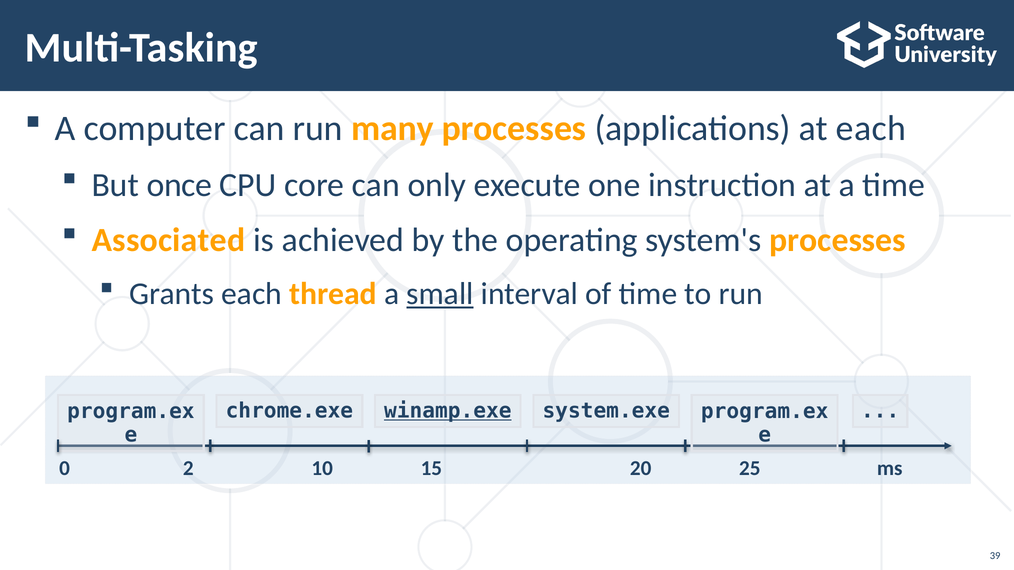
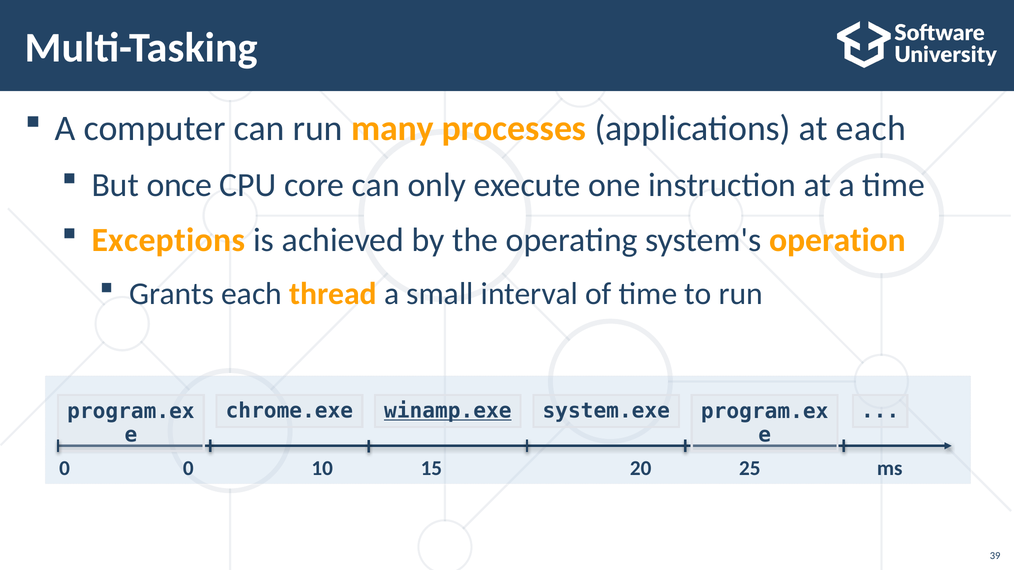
Associated: Associated -> Exceptions (168, 240)
system's processes: processes -> operation (838, 240)
small underline: present -> none (440, 294)
0 2: 2 -> 0 (188, 469)
